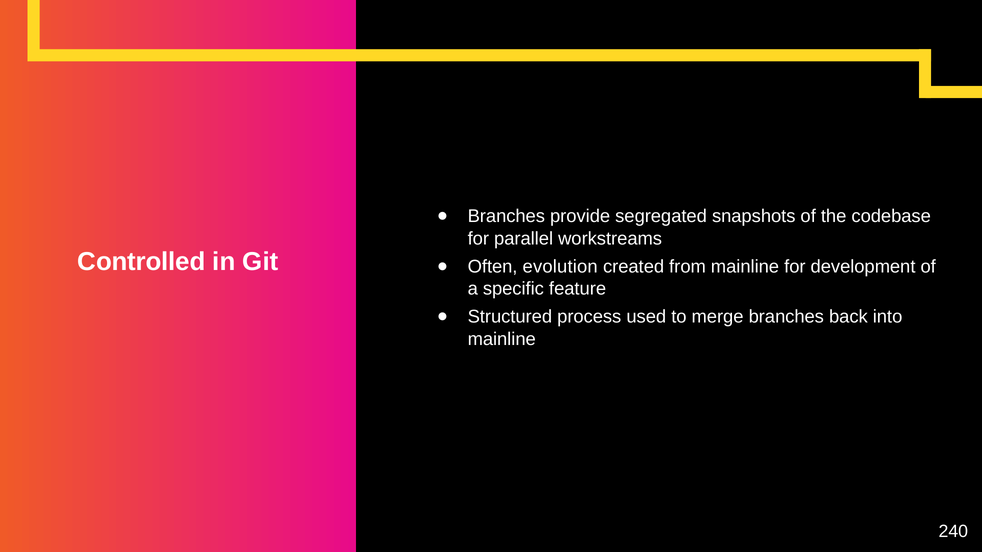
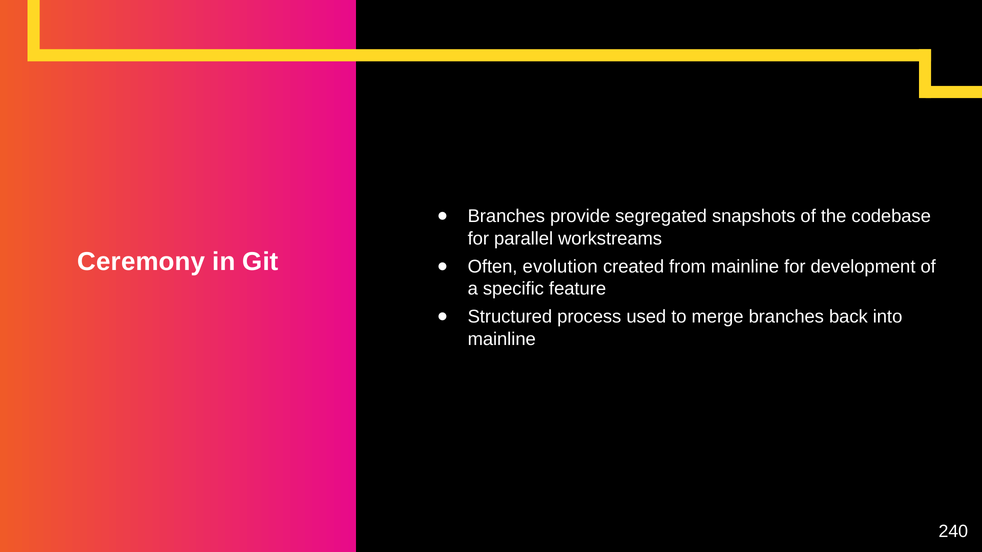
Controlled: Controlled -> Ceremony (141, 262)
